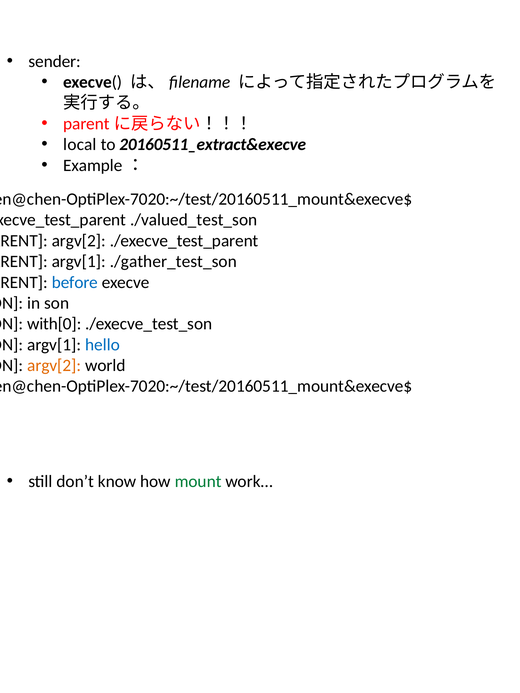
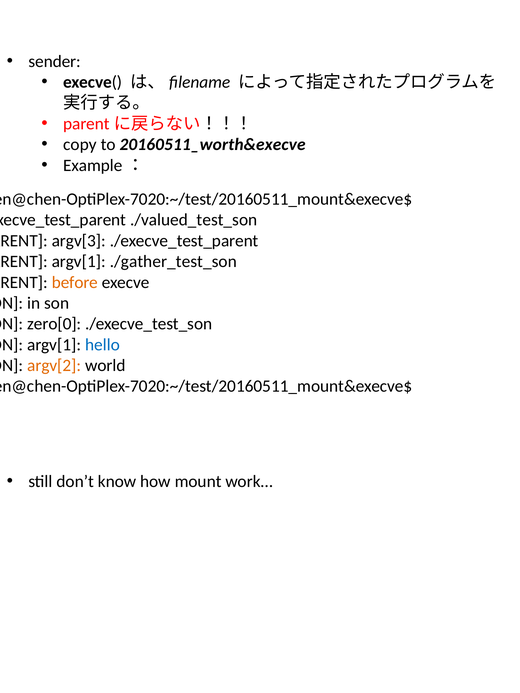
local: local -> copy (80, 145)
20160511_extract&execve: 20160511_extract&execve -> 20160511_worth&execve (213, 145)
argv[2: argv[2 -> argv[3 (79, 241)
before colour: blue -> orange (75, 282)
with[0: with[0 -> zero[0 (54, 324)
mount colour: green -> black (198, 482)
